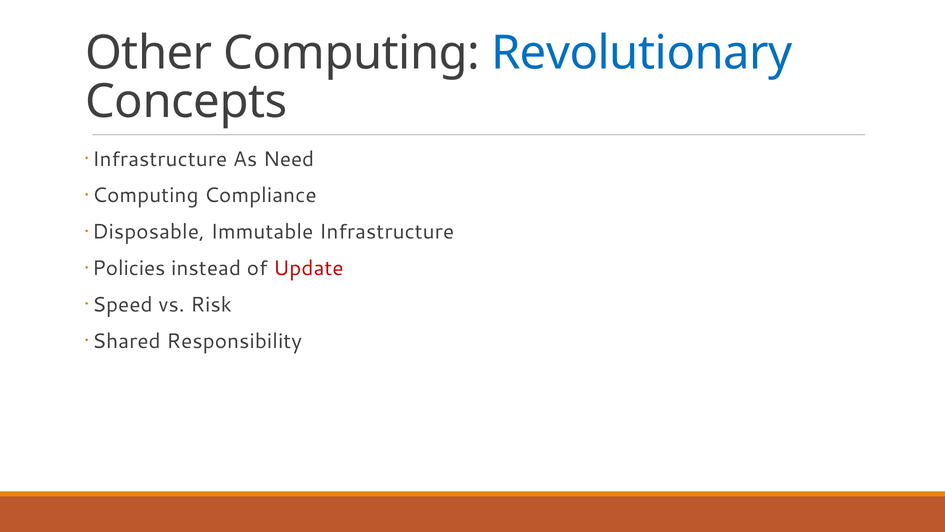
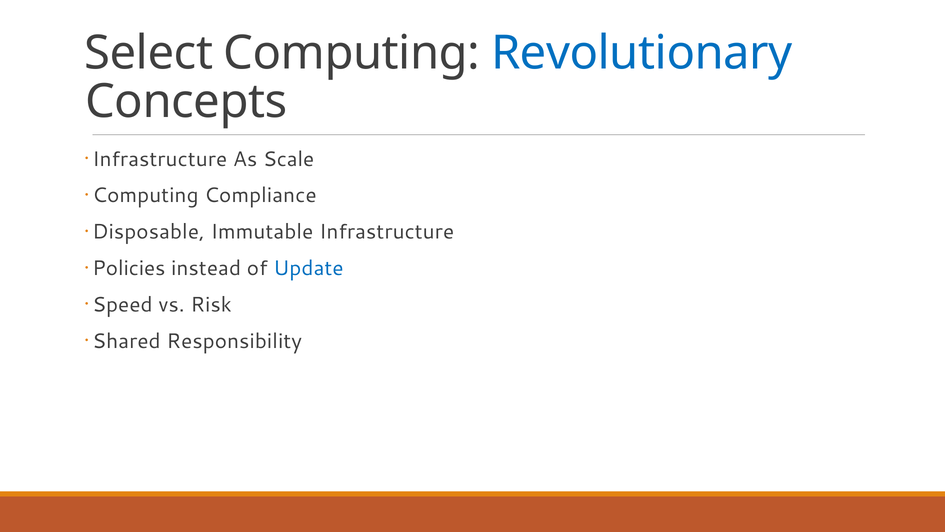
Other: Other -> Select (149, 53)
Need: Need -> Scale (289, 159)
Update colour: red -> blue (308, 268)
